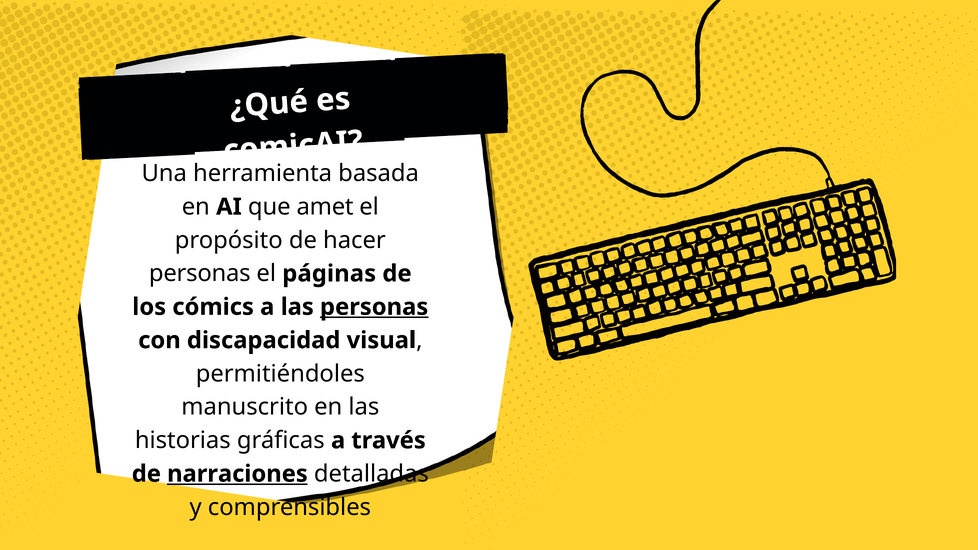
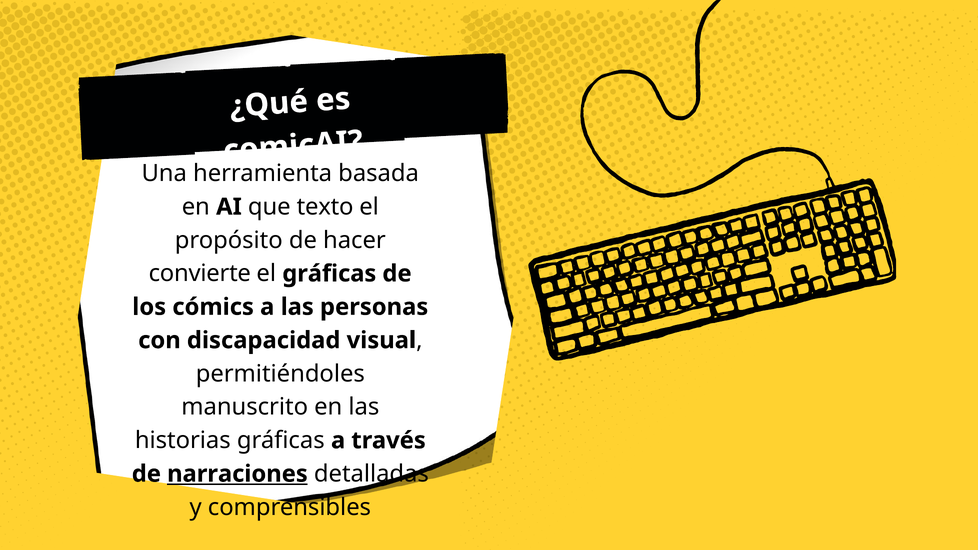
amet: amet -> texto (325, 207)
personas: personas -> convierte (200, 274)
el páginas: páginas -> gráficas (329, 274)
personas underline: present -> none (374, 307)
